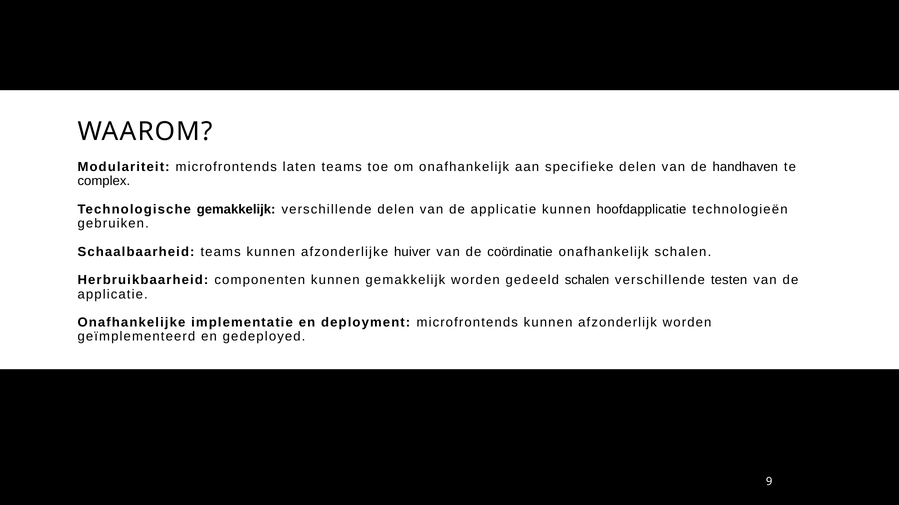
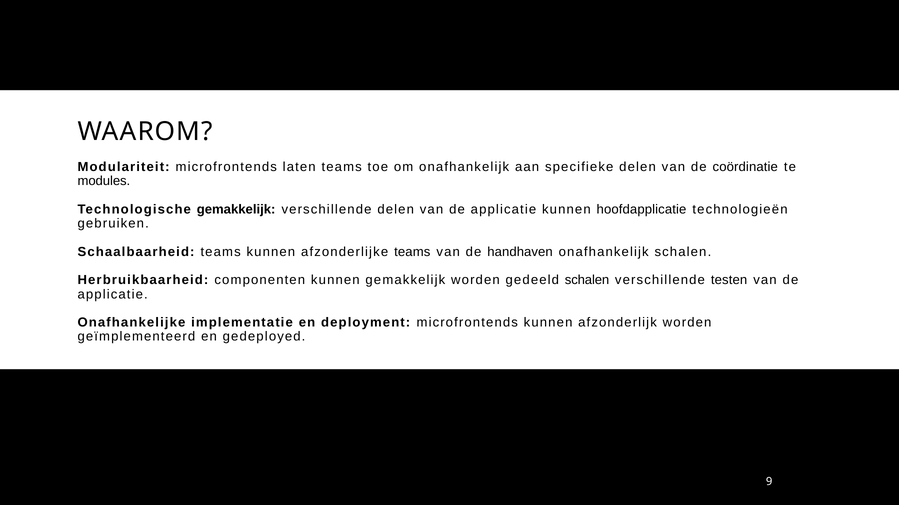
handhaven: handhaven -> coördinatie (745, 167)
complex: complex -> modules (104, 181)
afzonderlijke huiver: huiver -> teams (412, 252)
coördinatie: coördinatie -> handhaven (520, 252)
